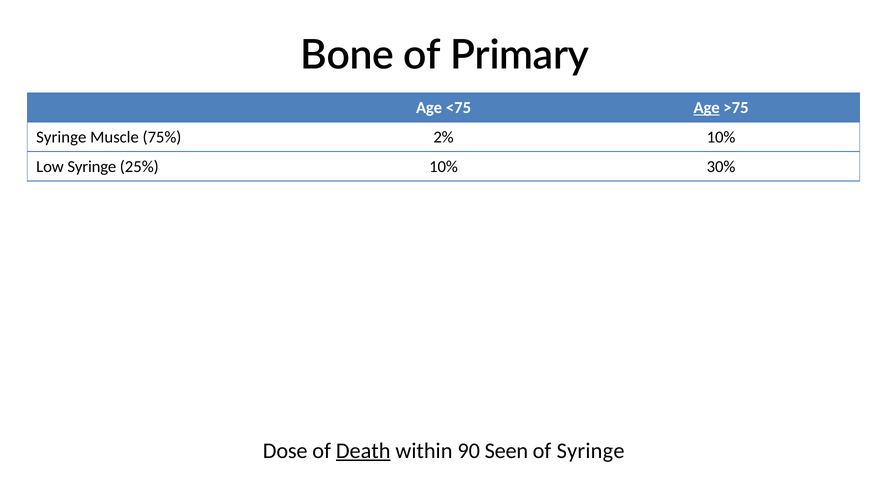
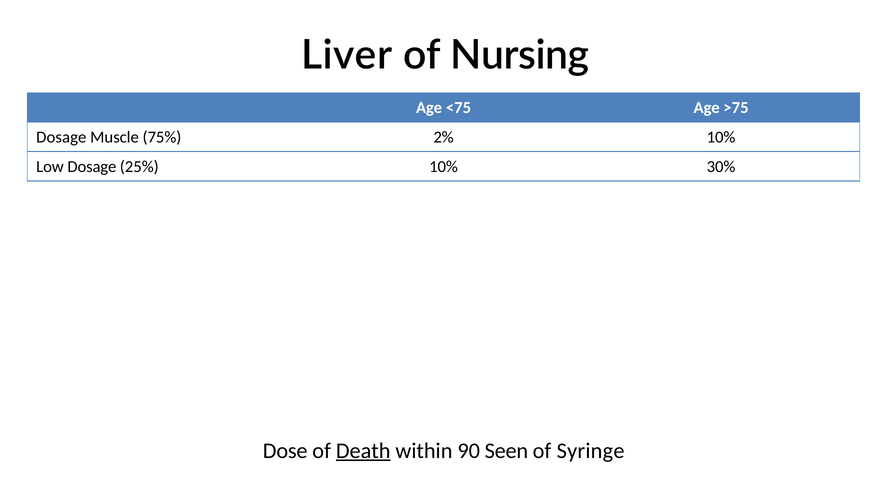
Bone: Bone -> Liver (347, 55)
Primary: Primary -> Nursing (520, 55)
Age underline: present -> none (707, 108)
Syringe: Syringe -> Dosage (61, 137)
Low Syringe: Syringe -> Dosage (92, 166)
